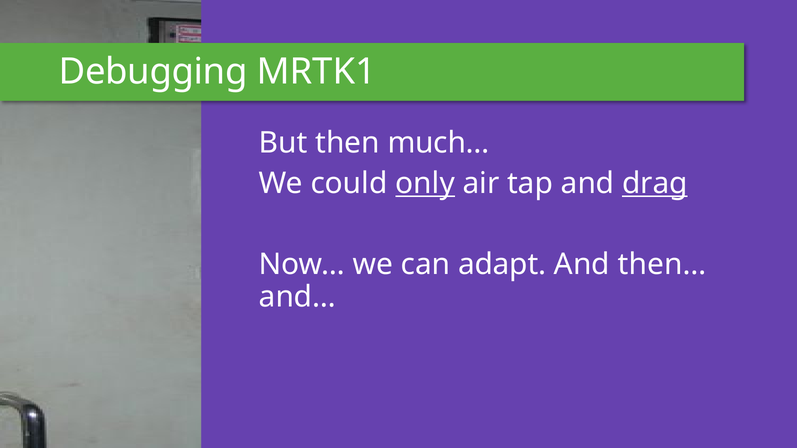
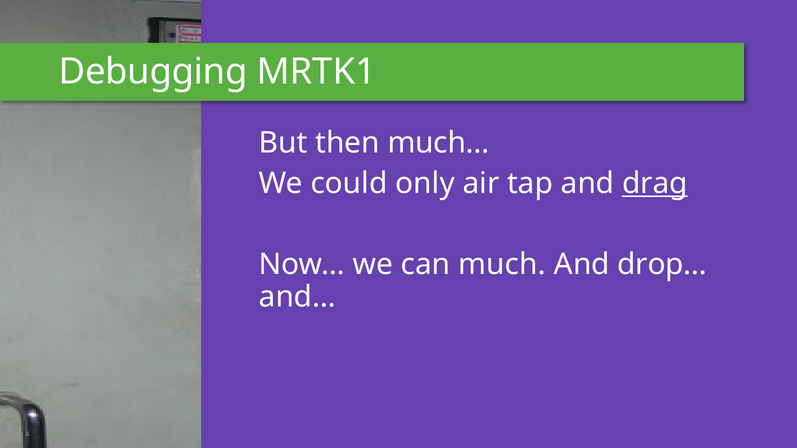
only underline: present -> none (425, 183)
adapt: adapt -> much (502, 265)
then…: then… -> drop… (662, 265)
